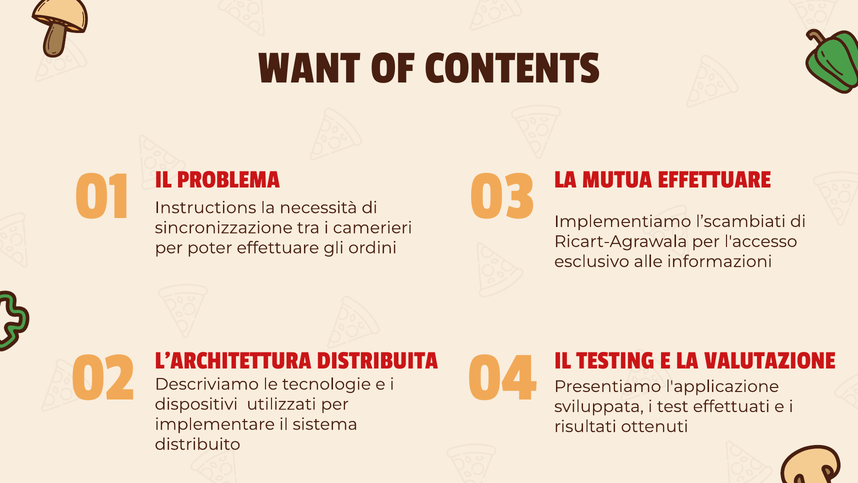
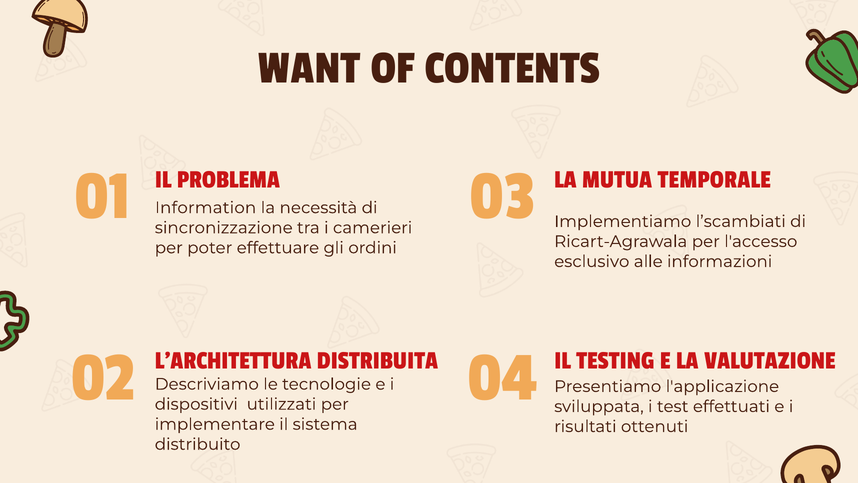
MUTUA EFFETTUARE: EFFETTUARE -> TEMPORALE (714, 179)
Instructions: Instructions -> Information (206, 208)
